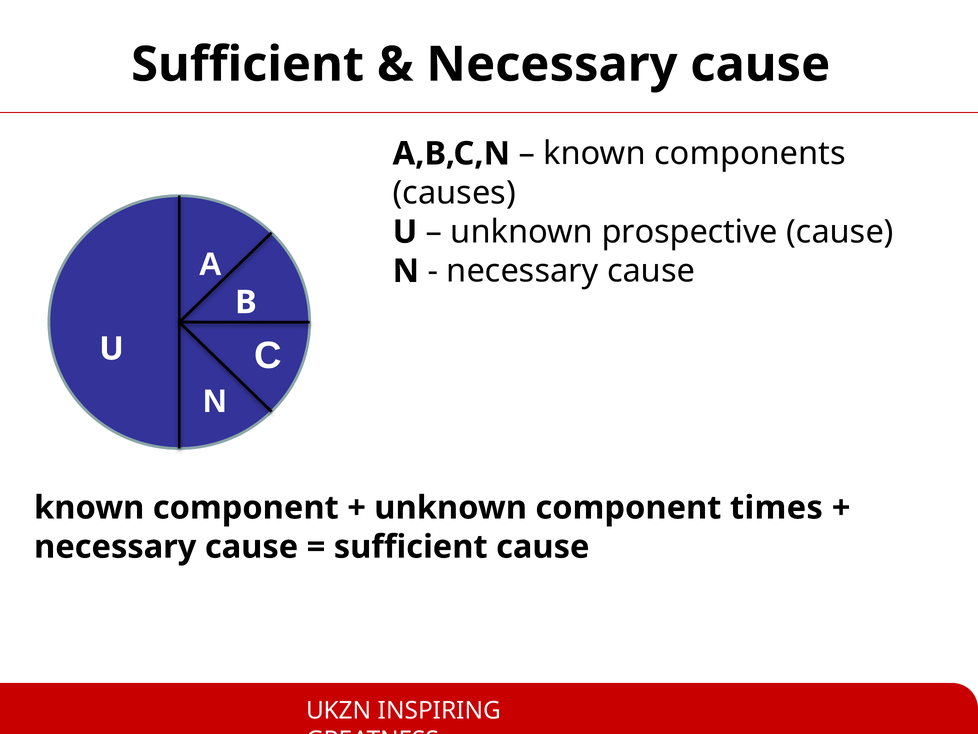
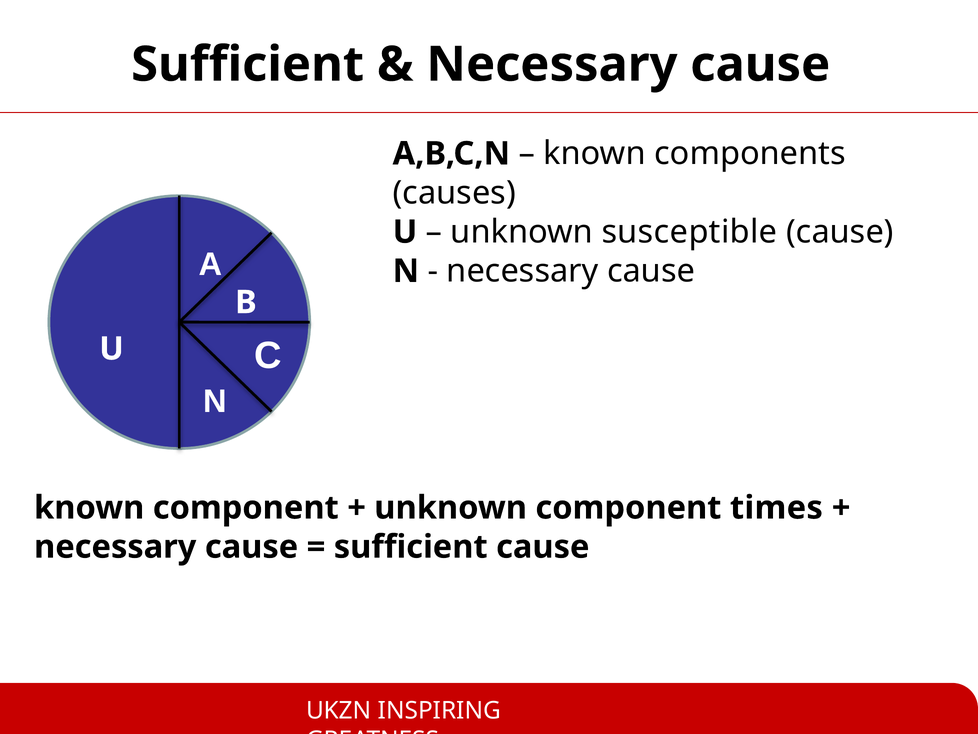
prospective: prospective -> susceptible (689, 232)
